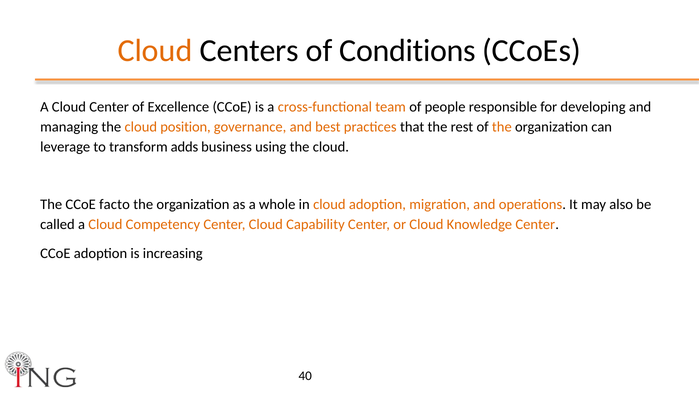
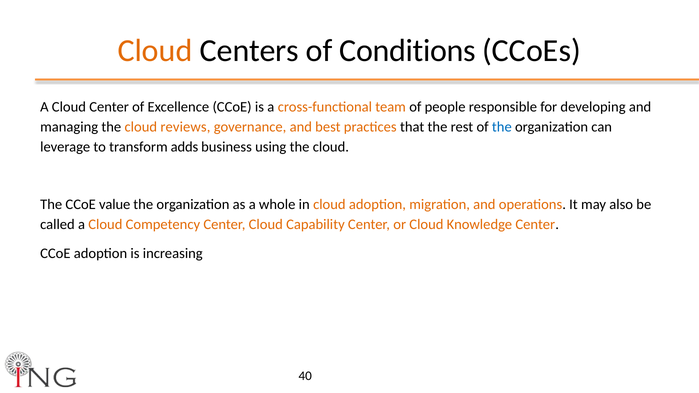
position: position -> reviews (185, 127)
the colour: orange -> blue (502, 127)
facto: facto -> value (115, 205)
